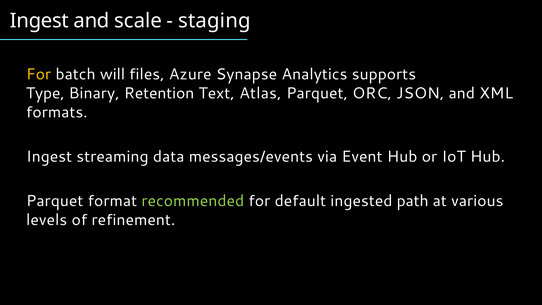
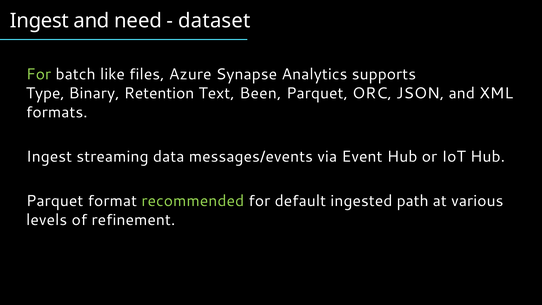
scale: scale -> need (138, 21)
staging: staging -> dataset (214, 21)
For colour: yellow -> light green (39, 74)
will: will -> like (112, 74)
Atlas: Atlas -> Been (260, 93)
